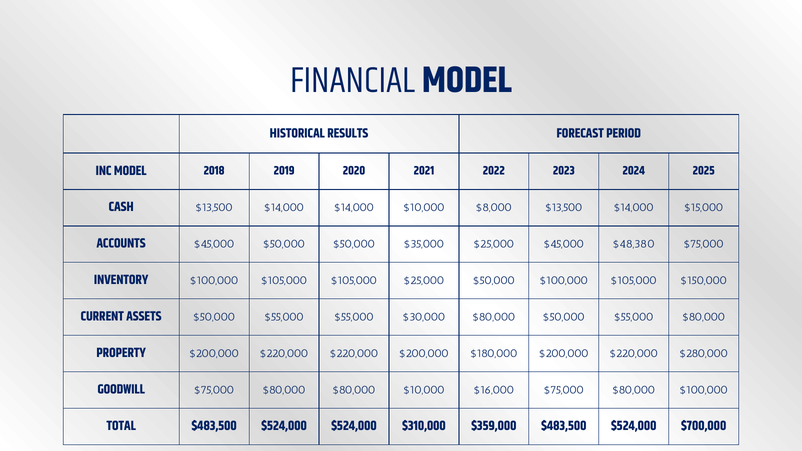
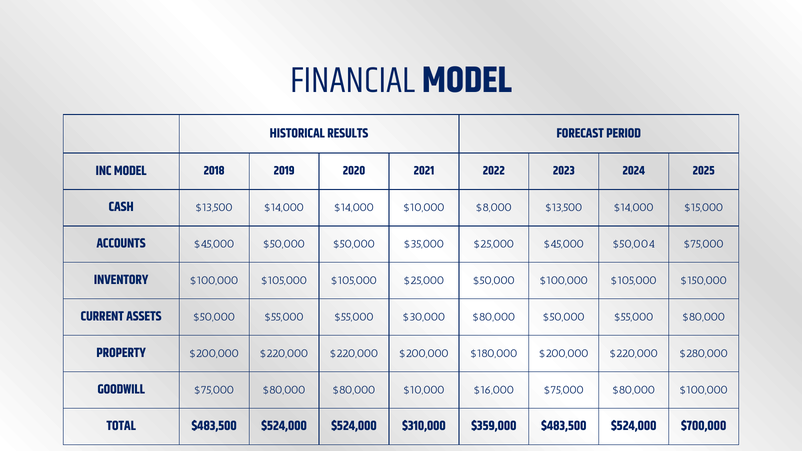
$48,380: $48,380 -> $50,004 (634, 244)
